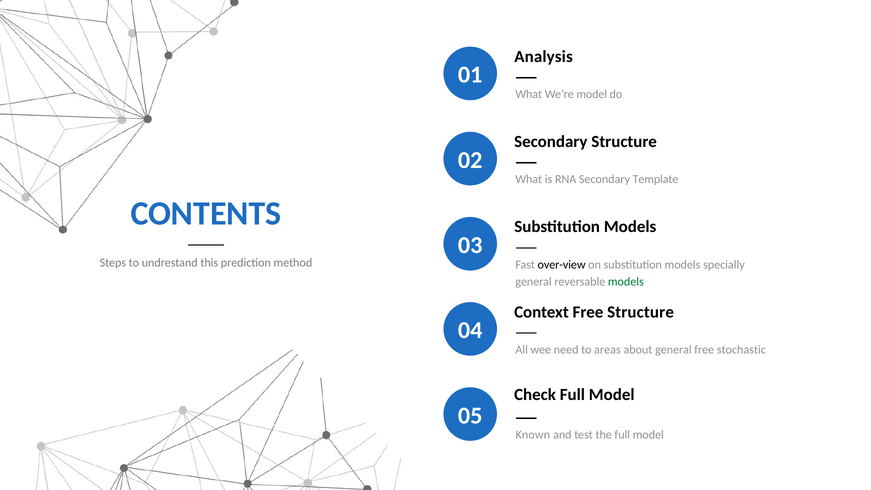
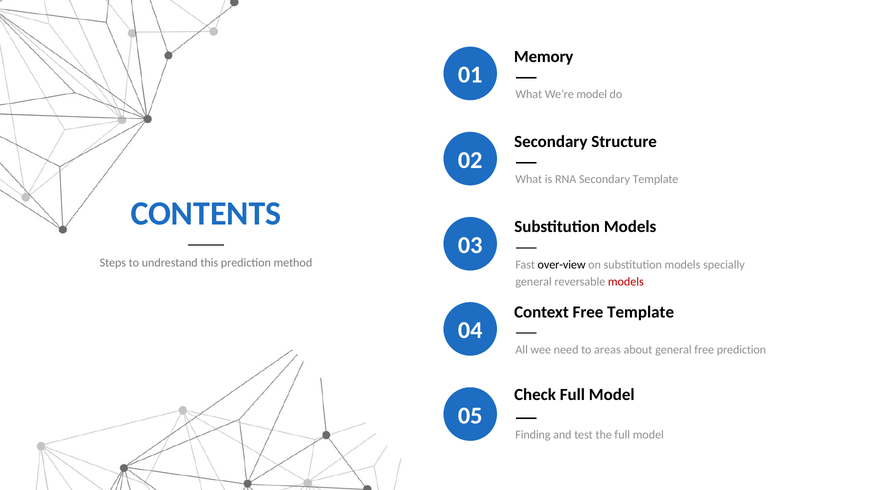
Analysis: Analysis -> Memory (544, 57)
models colour: green -> red (626, 282)
Free Structure: Structure -> Template (641, 312)
free stochastic: stochastic -> prediction (741, 350)
Known: Known -> Finding (533, 435)
